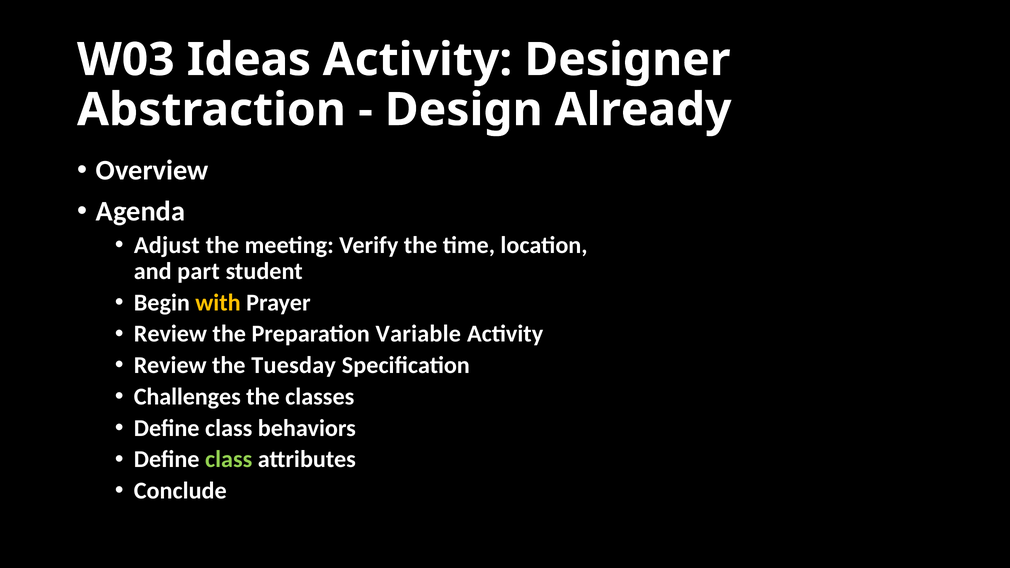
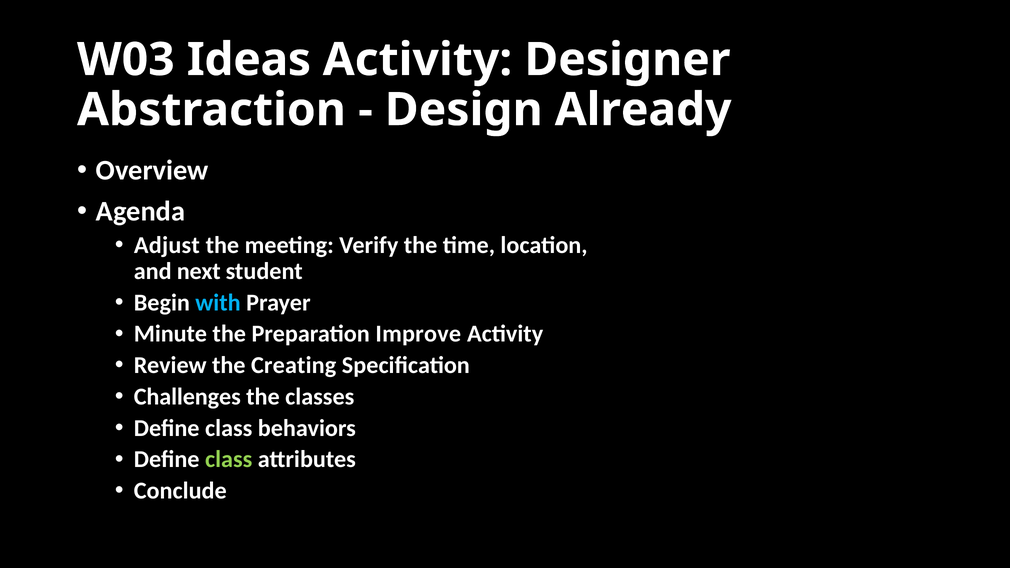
part: part -> next (199, 271)
with colour: yellow -> light blue (218, 303)
Review: Review -> Minute (170, 334)
Variable: Variable -> Improve (418, 334)
Tuesday: Tuesday -> Creating (294, 365)
